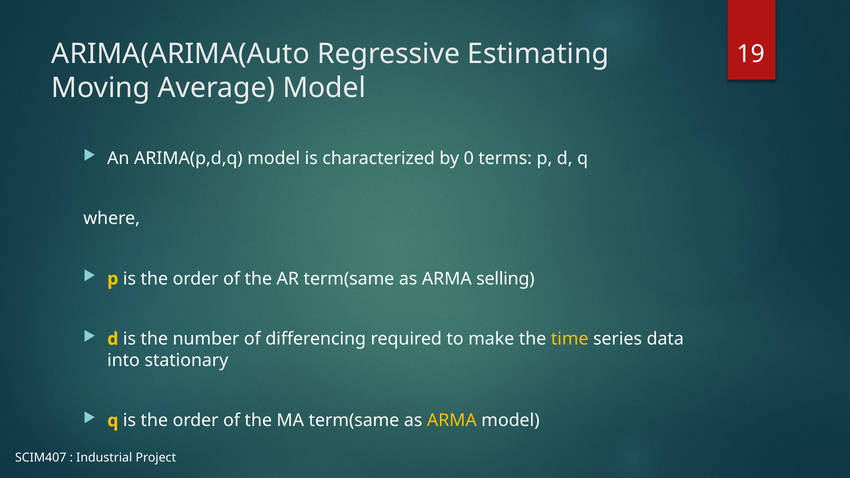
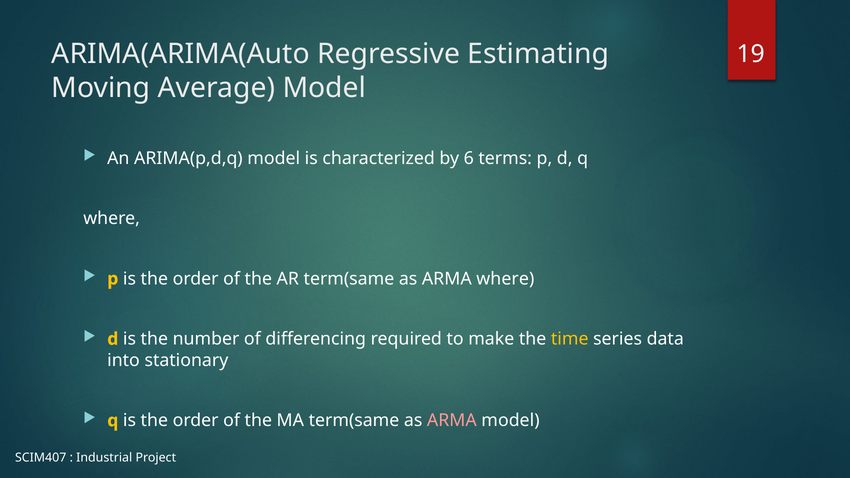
0: 0 -> 6 (469, 158)
ARMA selling: selling -> where (505, 279)
ARMA colour: yellow -> pink (452, 421)
